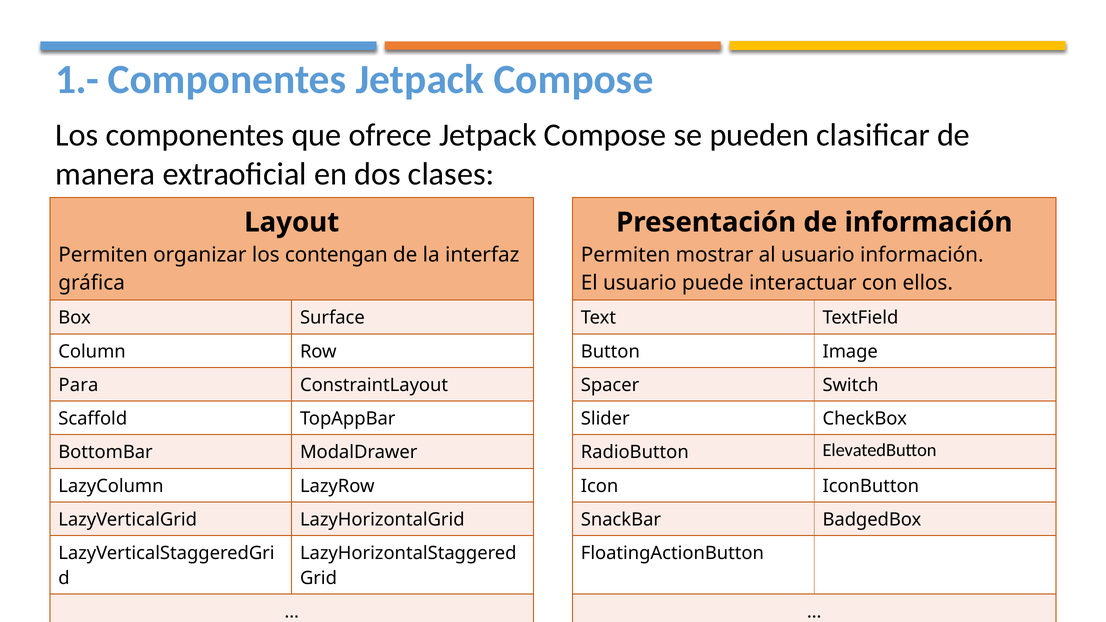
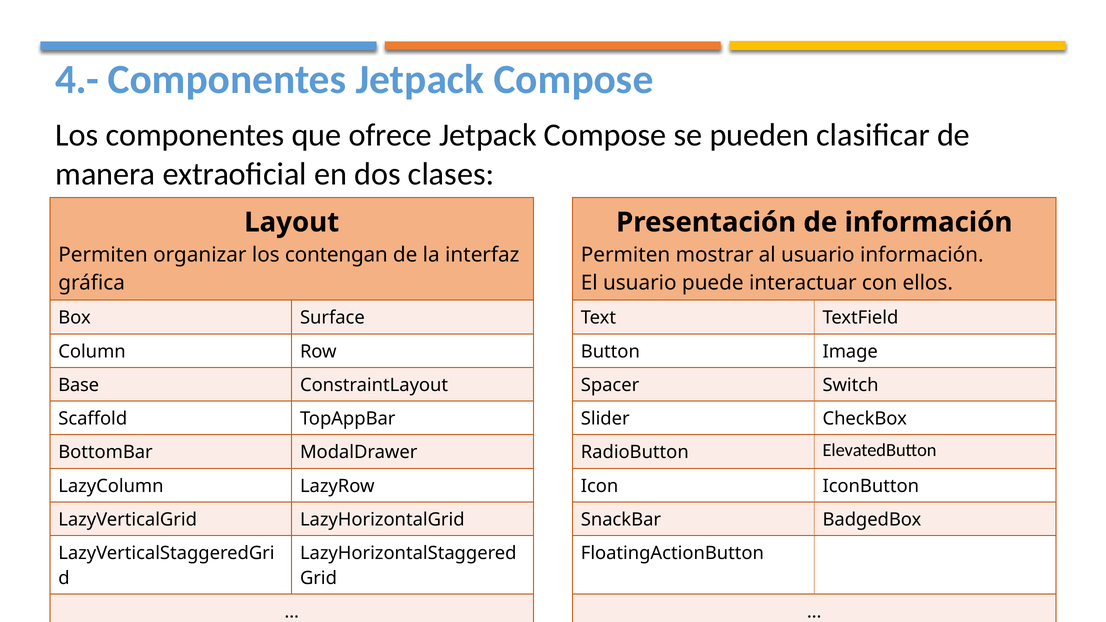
1.-: 1.- -> 4.- (77, 80)
Para: Para -> Base (79, 385)
